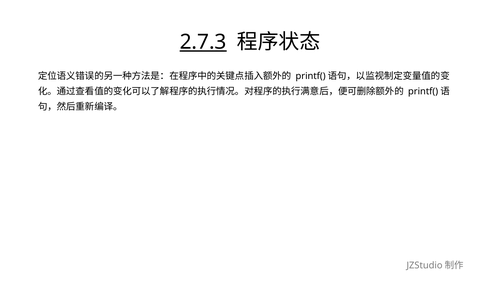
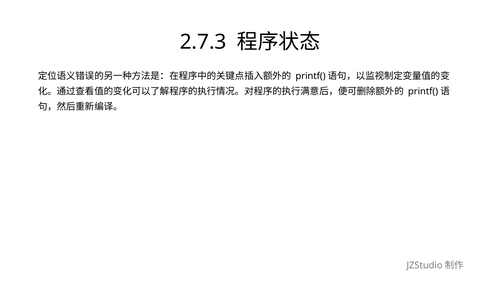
2.7.3 underline: present -> none (203, 42)
